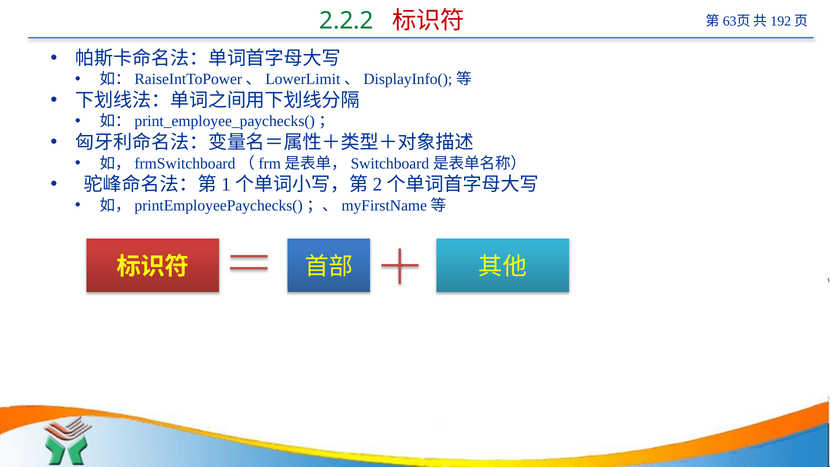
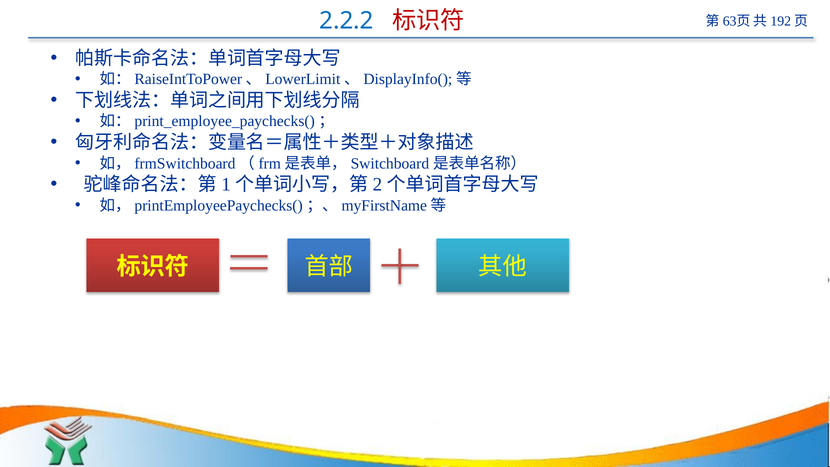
2.2.2 colour: green -> blue (347, 21)
